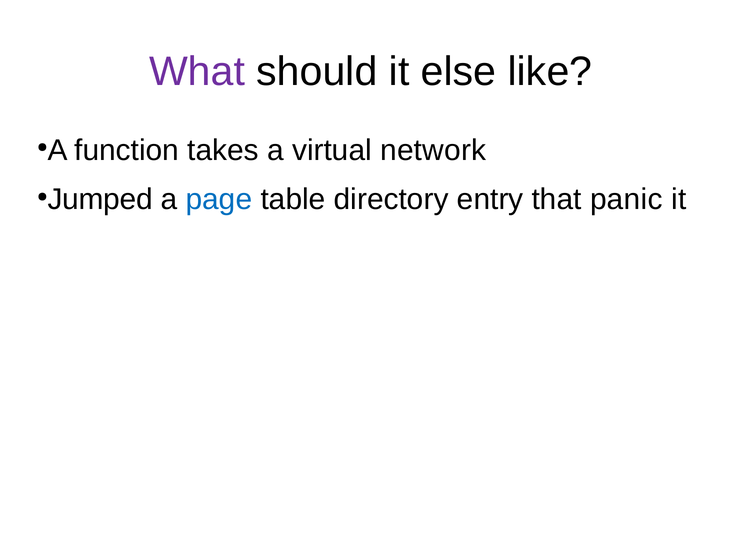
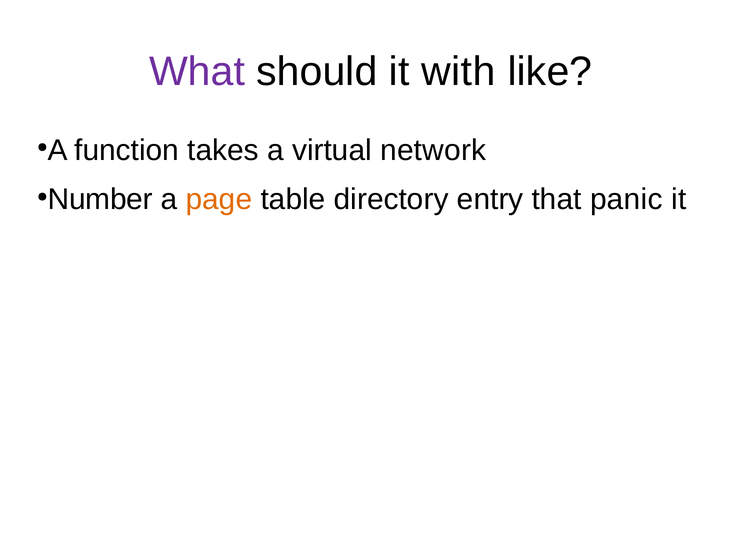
else: else -> with (458, 71)
Jumped: Jumped -> Number (100, 199)
page colour: blue -> orange (219, 199)
